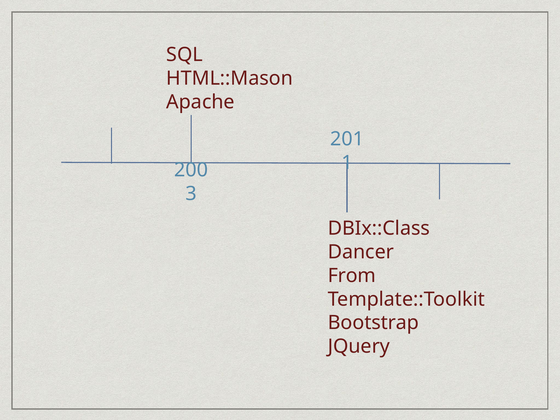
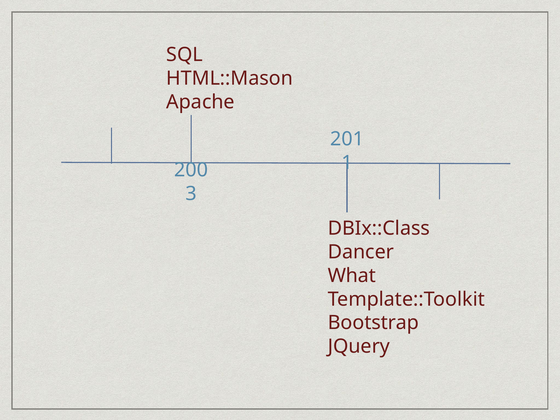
From: From -> What (352, 276)
